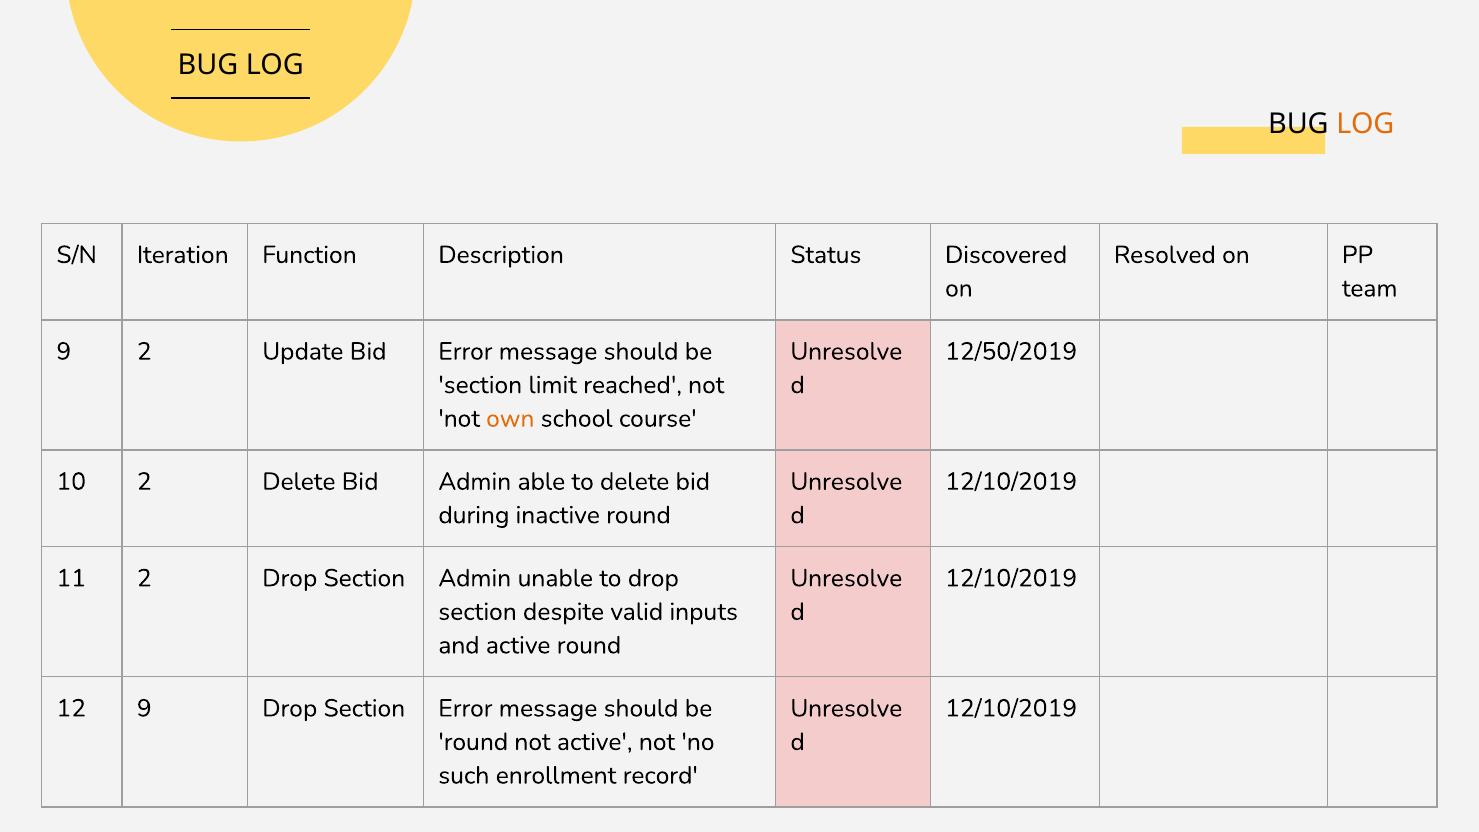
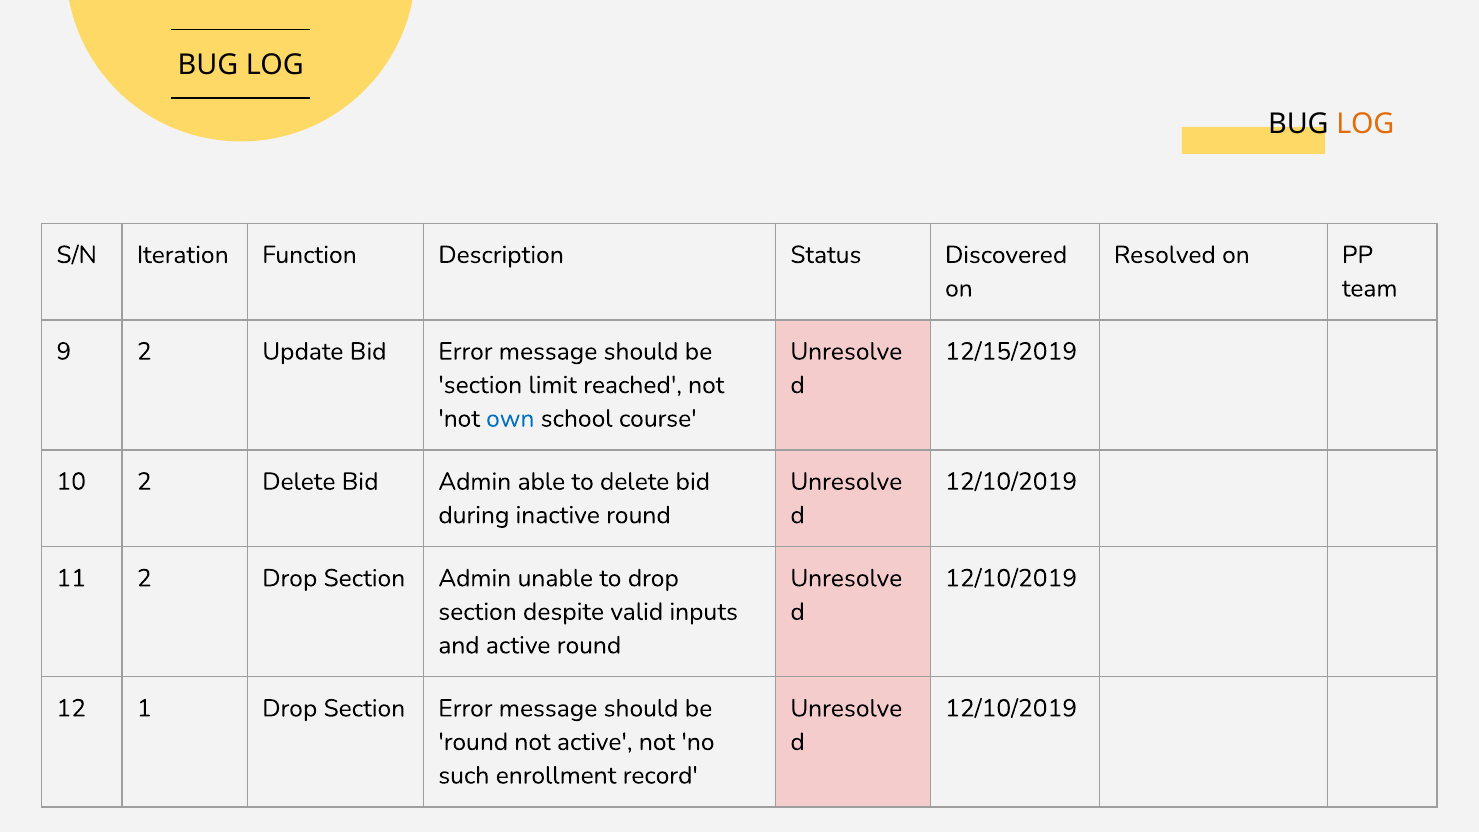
12/50/2019: 12/50/2019 -> 12/15/2019 (1011, 351)
own colour: orange -> blue (510, 419)
12 9: 9 -> 1 (144, 708)
